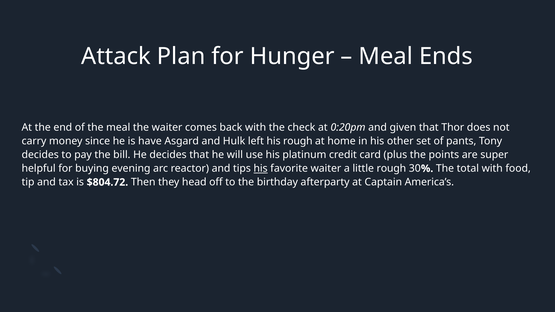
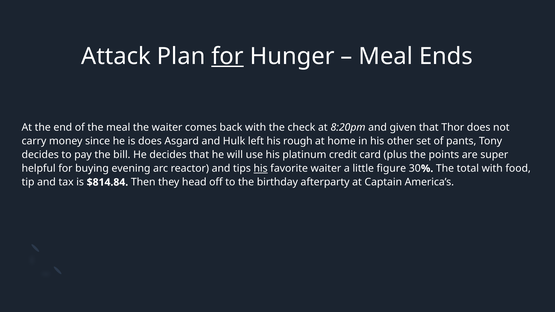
for underline: none -> present (228, 56)
0:20pm: 0:20pm -> 8:20pm (348, 127)
is have: have -> does (150, 141)
little rough: rough -> figure (391, 169)
$804.72: $804.72 -> $814.84 (107, 182)
